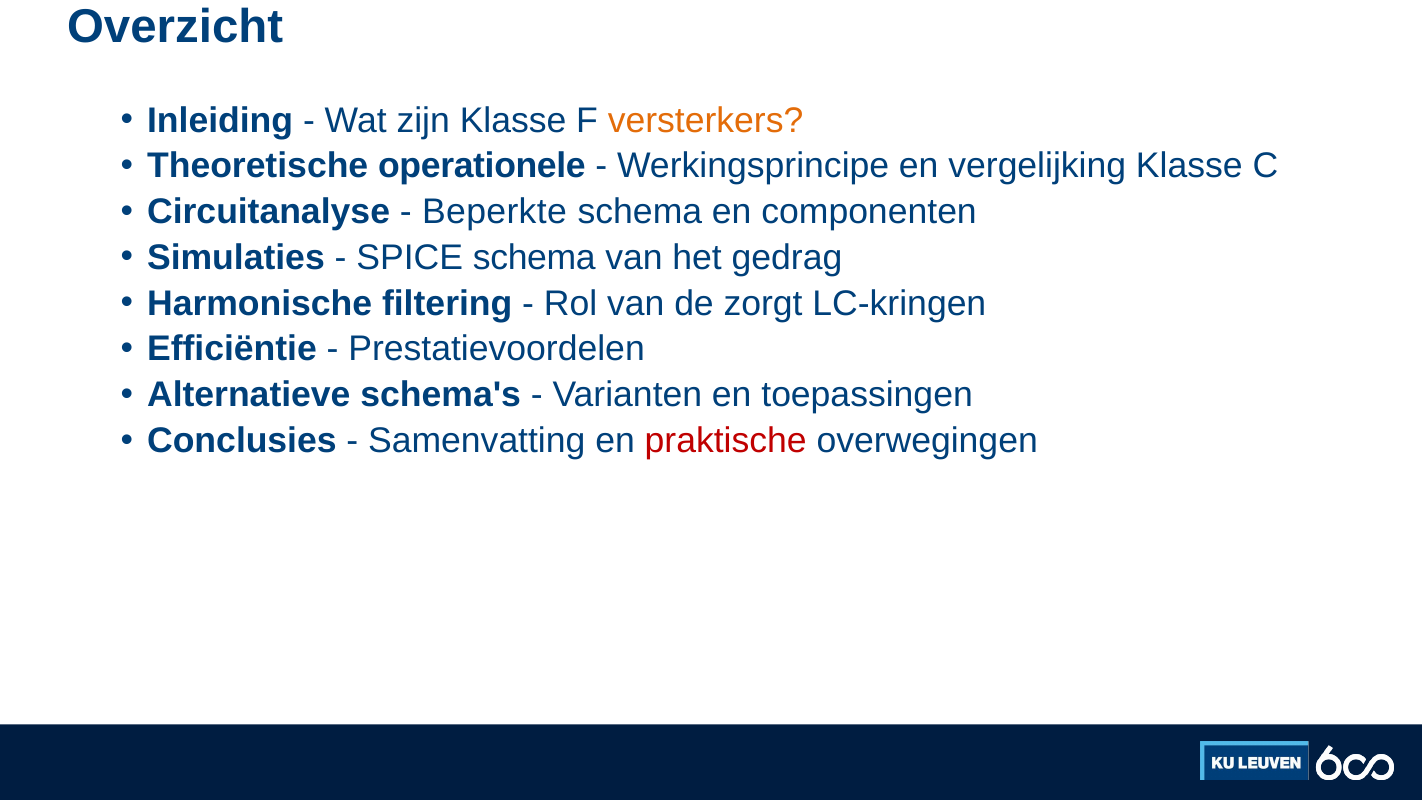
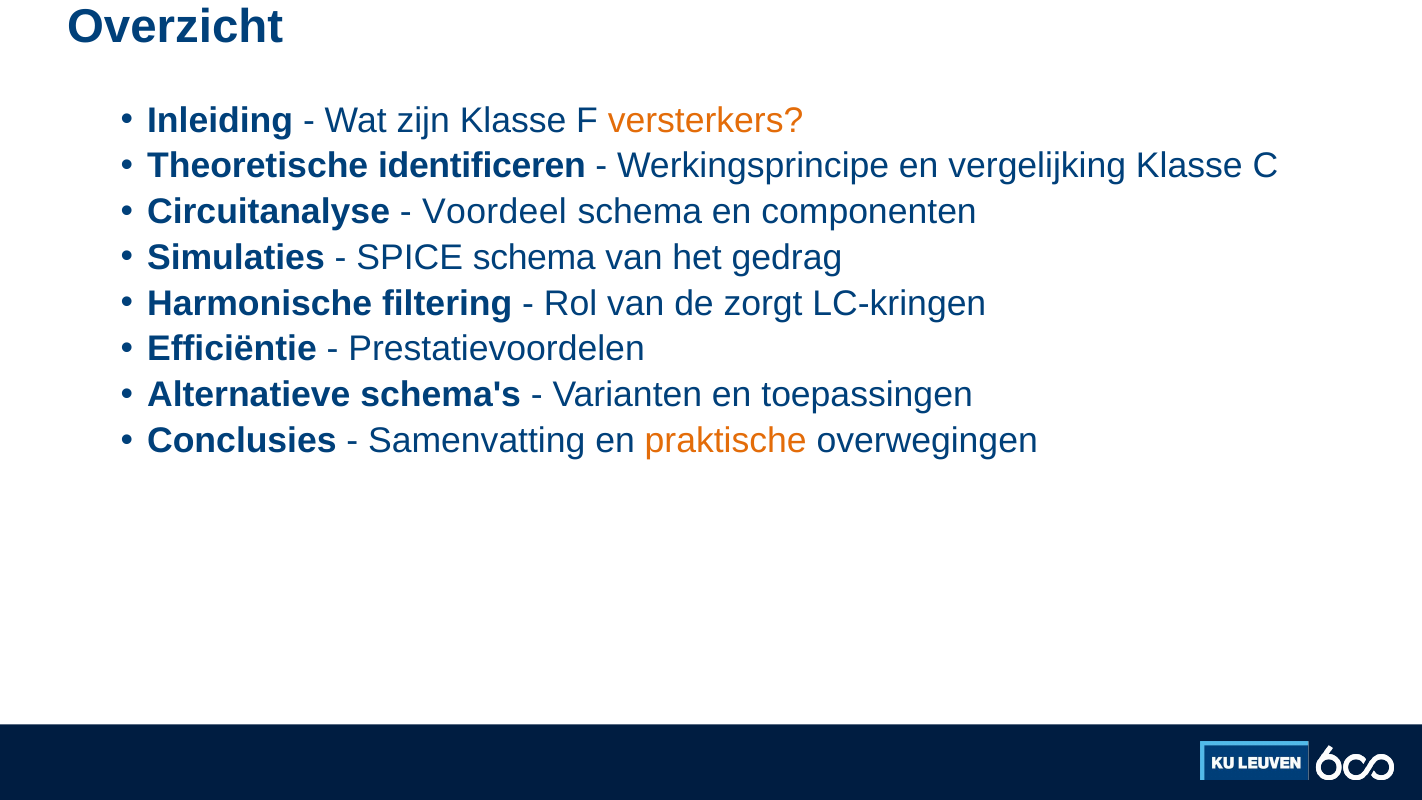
operationele: operationele -> identificeren (482, 166)
Beperkte: Beperkte -> Voordeel (494, 212)
praktische colour: red -> orange (726, 441)
